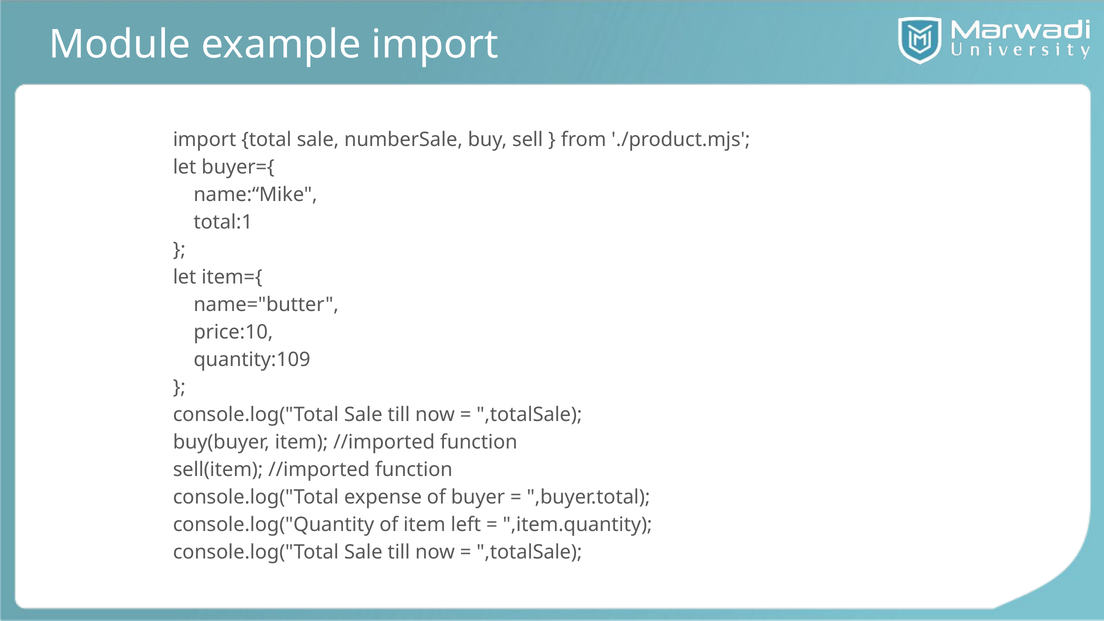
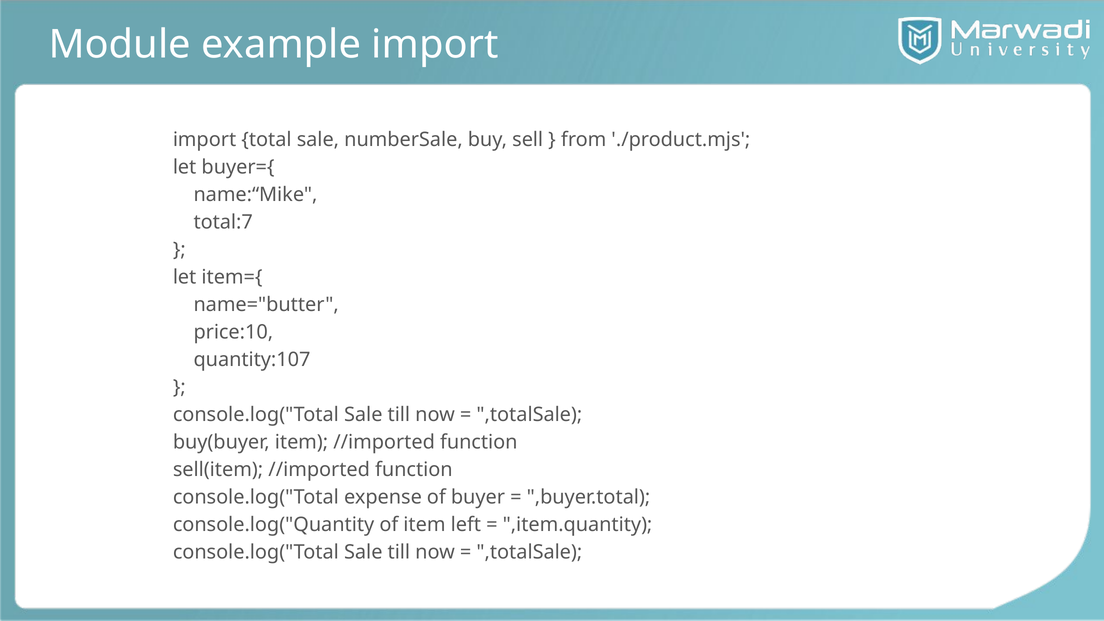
total:1: total:1 -> total:7 (223, 222)
quantity:109: quantity:109 -> quantity:107 (252, 360)
